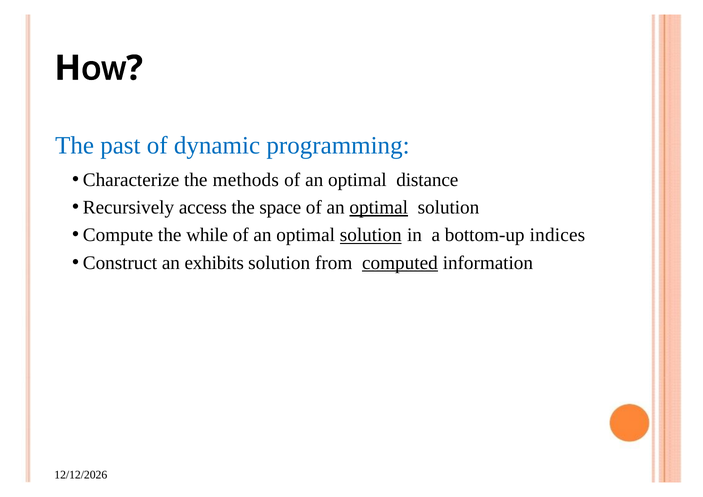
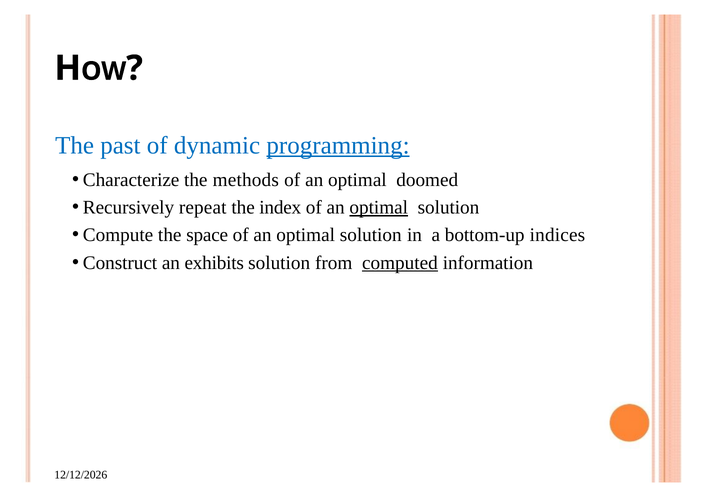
programming underline: none -> present (338, 145)
distance: distance -> doomed (427, 180)
access: access -> repeat (203, 207)
space: space -> index (280, 207)
while: while -> space (207, 235)
solution underline: present -> none (371, 235)
